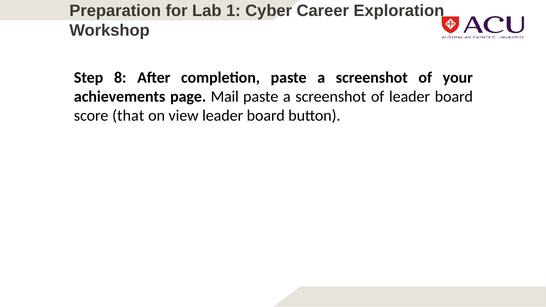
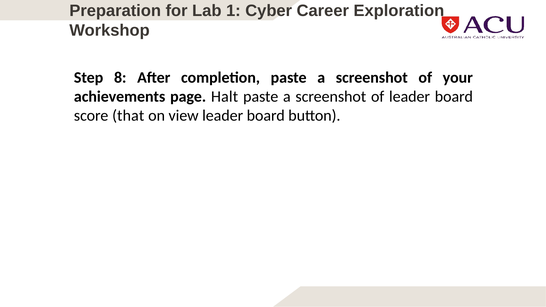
Mail: Mail -> Halt (225, 97)
